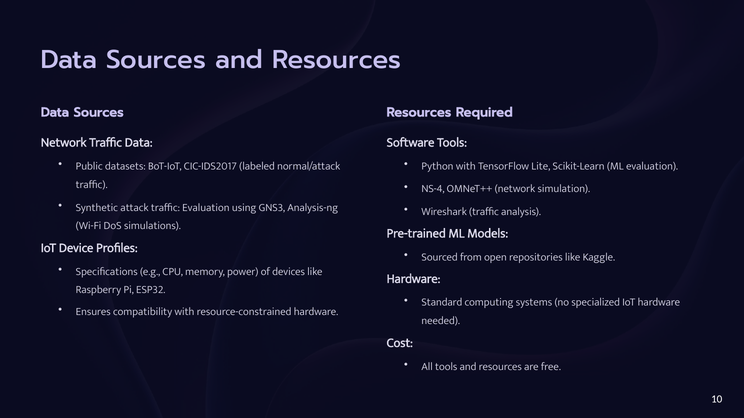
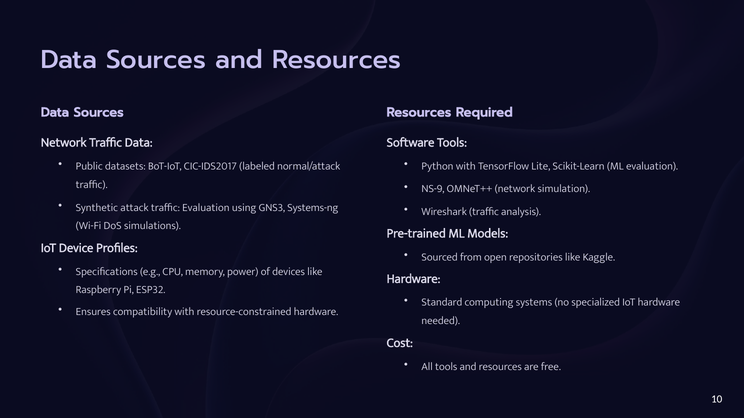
NS-4: NS-4 -> NS-9 (433, 189)
Analysis-ng: Analysis-ng -> Systems-ng (313, 208)
